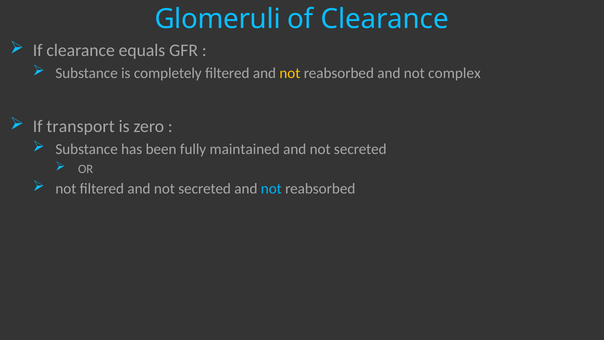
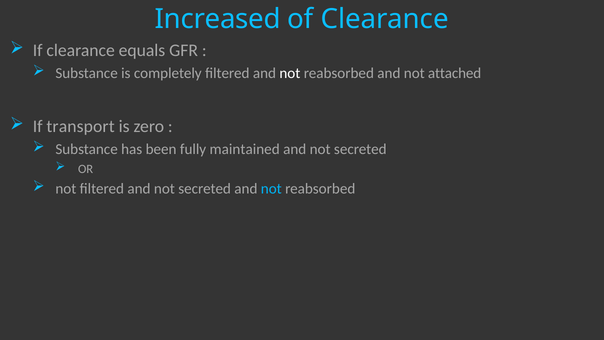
Glomeruli: Glomeruli -> Increased (218, 19)
not colour: yellow -> white (290, 73)
complex: complex -> attached (455, 73)
